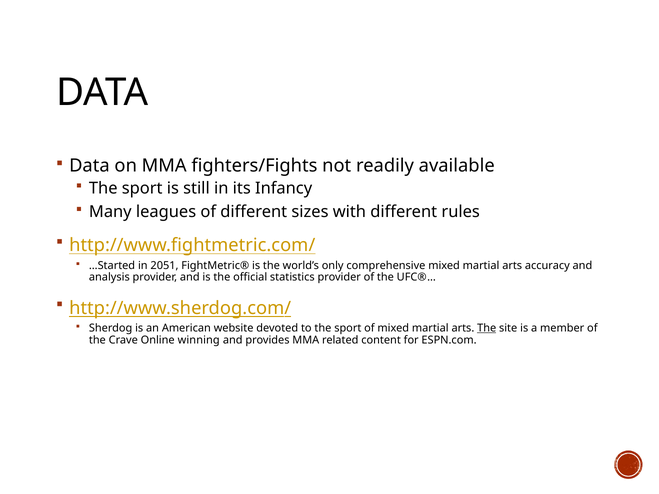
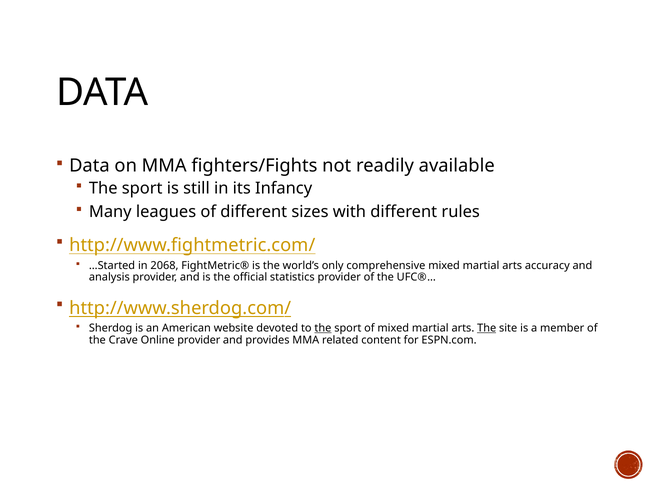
2051: 2051 -> 2068 (164, 266)
the underline: none -> present (323, 328)
Online winning: winning -> provider (199, 340)
